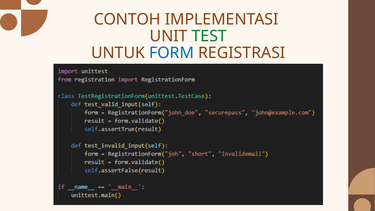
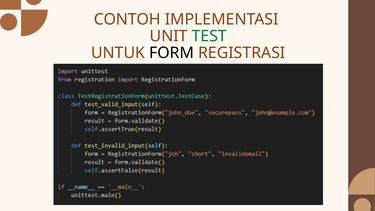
FORM colour: blue -> black (172, 53)
